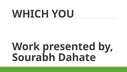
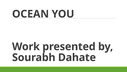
WHICH: WHICH -> OCEAN (31, 14)
